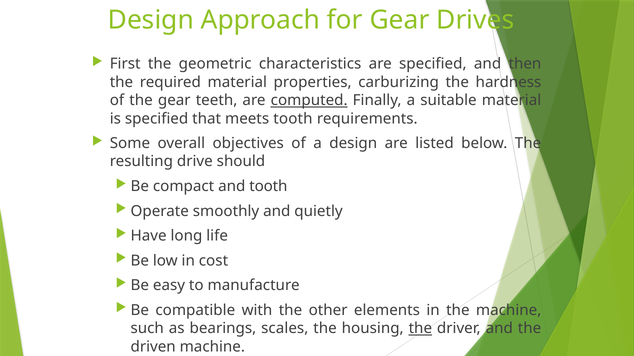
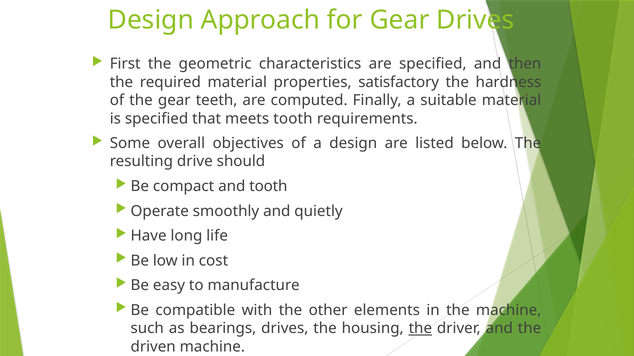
carburizing: carburizing -> satisfactory (399, 82)
computed underline: present -> none (309, 100)
bearings scales: scales -> drives (285, 329)
